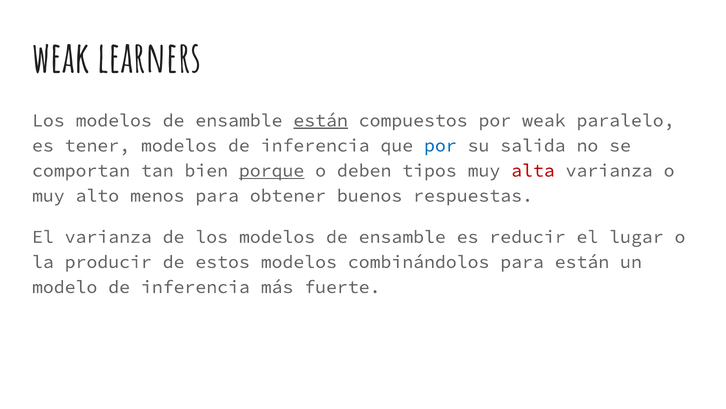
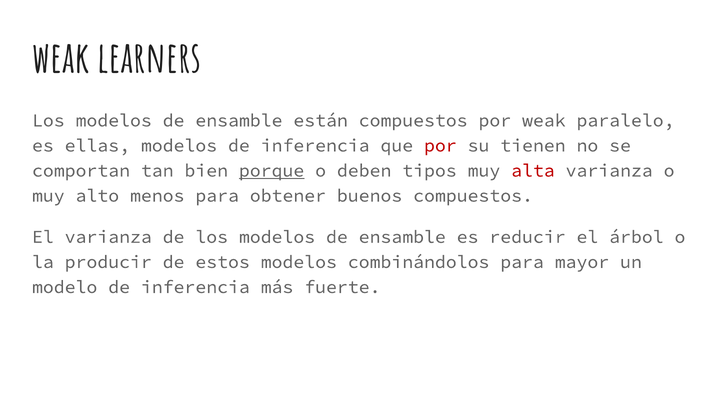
están underline: present -> none (321, 120)
tener: tener -> ellas (97, 145)
por colour: blue -> red (440, 145)
salida: salida -> tienen (533, 145)
buenos respuestas: respuestas -> compuestos (473, 195)
lugar: lugar -> árbol (636, 237)
para están: están -> mayor (582, 262)
